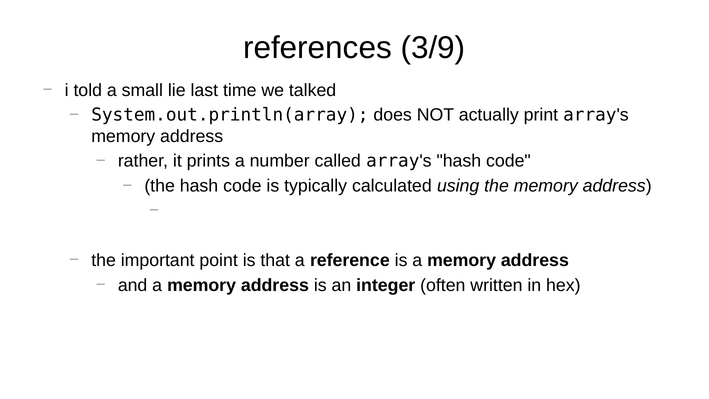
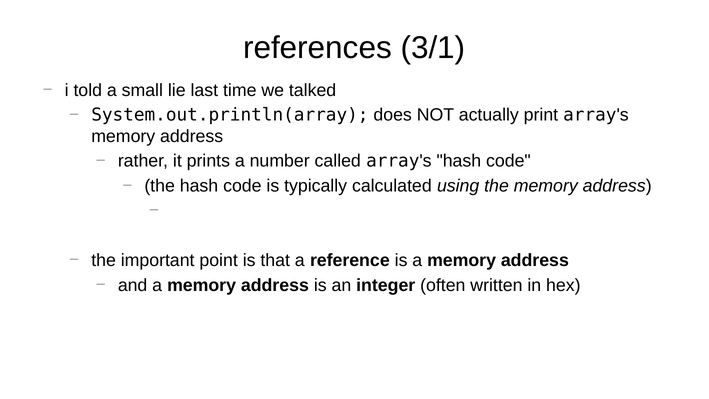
3/9: 3/9 -> 3/1 (433, 48)
